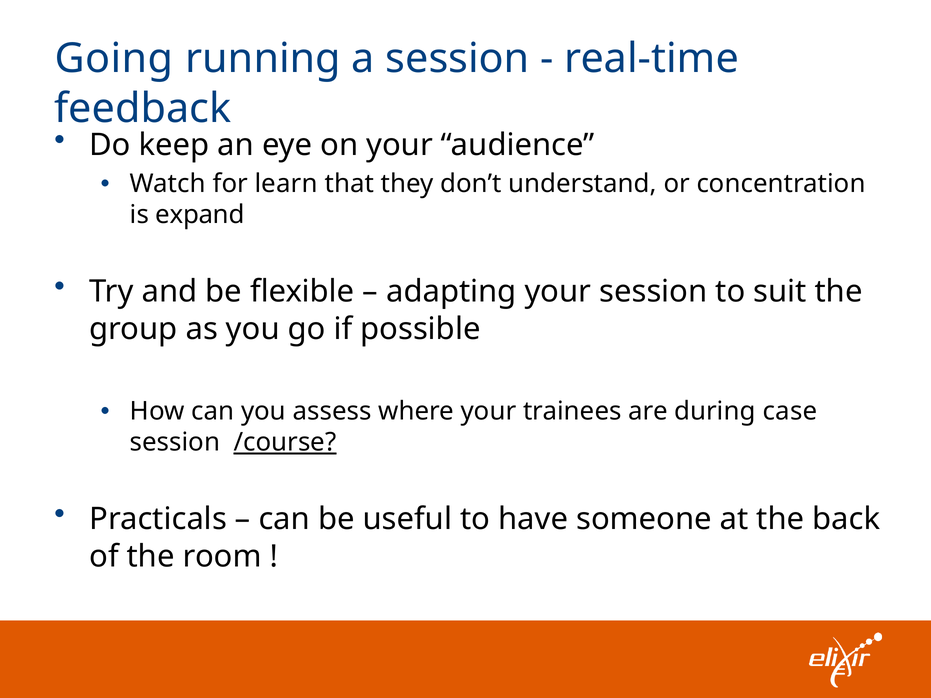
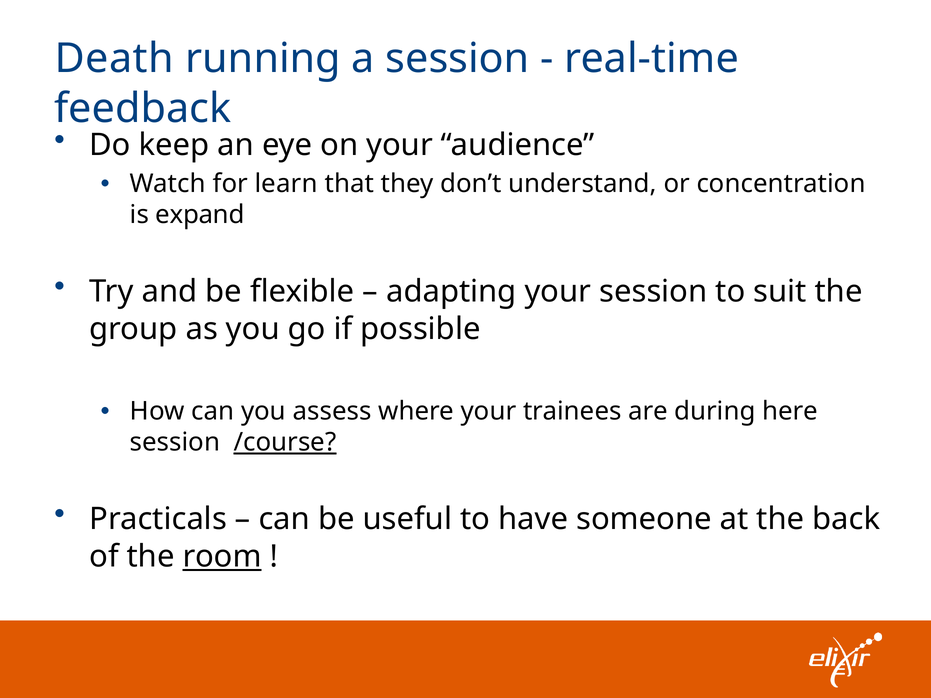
Going: Going -> Death (114, 59)
case: case -> here (790, 411)
room underline: none -> present (222, 557)
